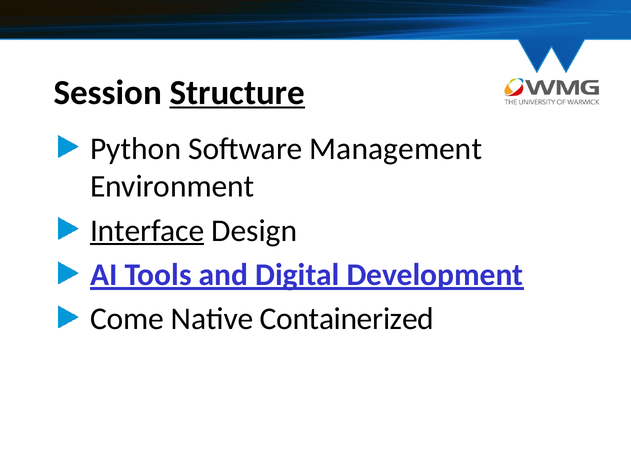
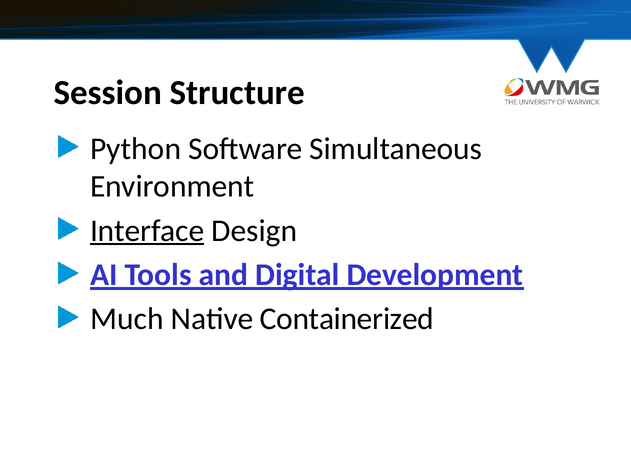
Structure underline: present -> none (237, 93)
Management: Management -> Simultaneous (396, 149)
Come: Come -> Much (127, 319)
